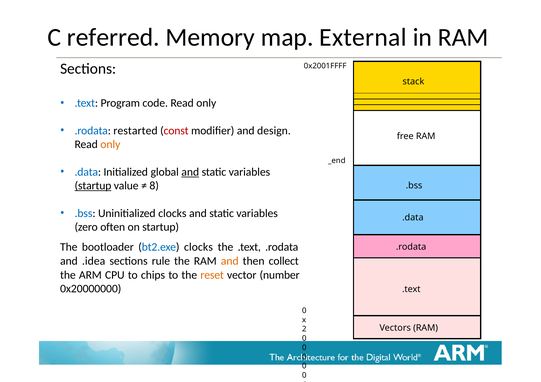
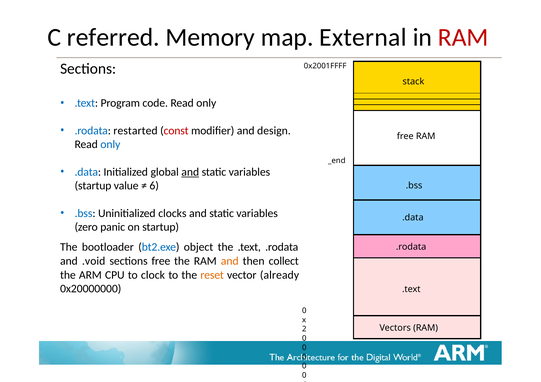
RAM colour: black -> red (463, 37)
only colour: orange -> blue (110, 145)
startup underline: present -> none (93, 186)
8: 8 -> 6 (154, 186)
often: often -> panic (113, 227)
bt2.exe clocks: clocks -> object (199, 247)
.idea: .idea -> .void (94, 261)
sections rule: rule -> free (161, 261)
chips: chips -> clock (153, 275)
number: number -> already (280, 275)
